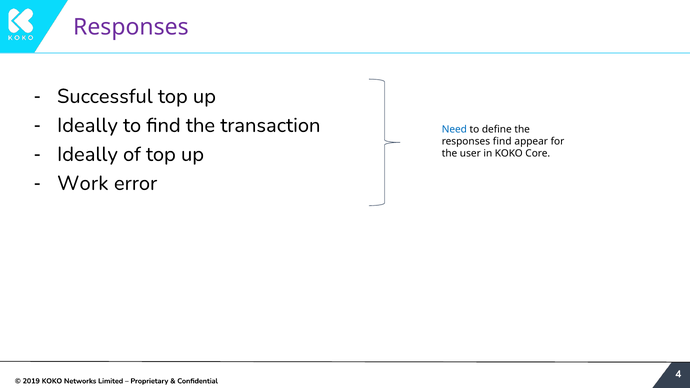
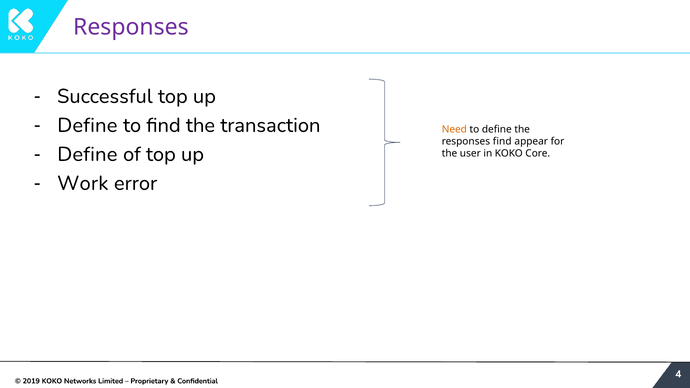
Ideally: Ideally -> Define (87, 125)
Need colour: blue -> orange (454, 129)
Ideally: Ideally -> Define (87, 154)
